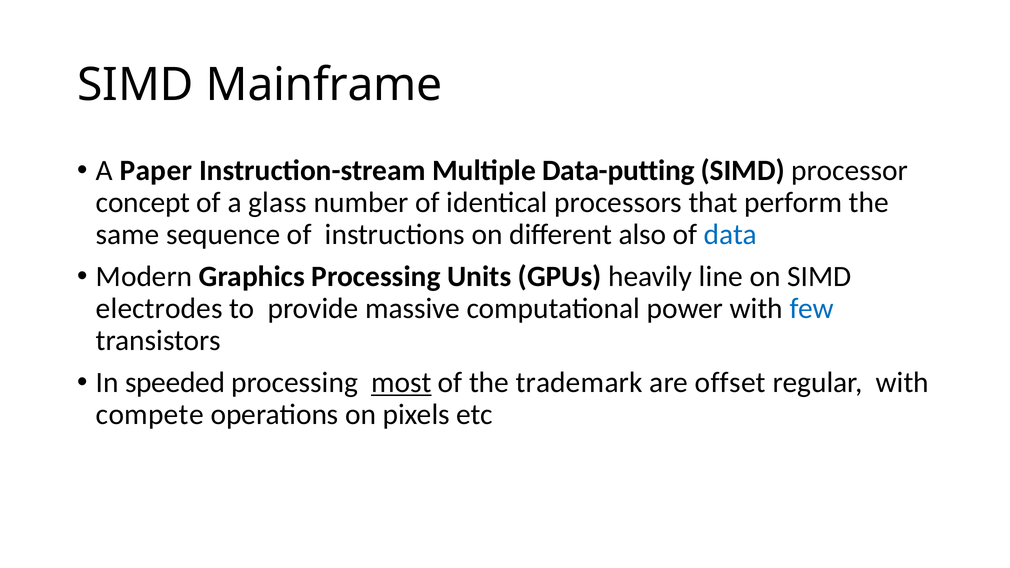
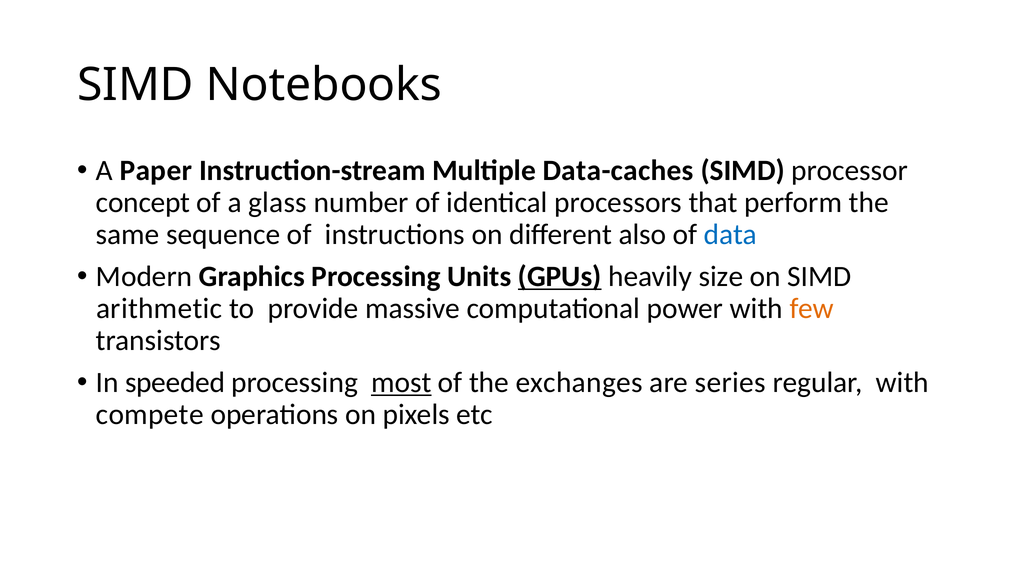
Mainframe: Mainframe -> Notebooks (324, 85)
Data-putting: Data-putting -> Data-caches (618, 171)
GPUs underline: none -> present (560, 277)
line: line -> size (721, 277)
electrodes: electrodes -> arithmetic (159, 309)
few colour: blue -> orange (812, 309)
trademark: trademark -> exchanges (579, 383)
offset: offset -> series (730, 383)
